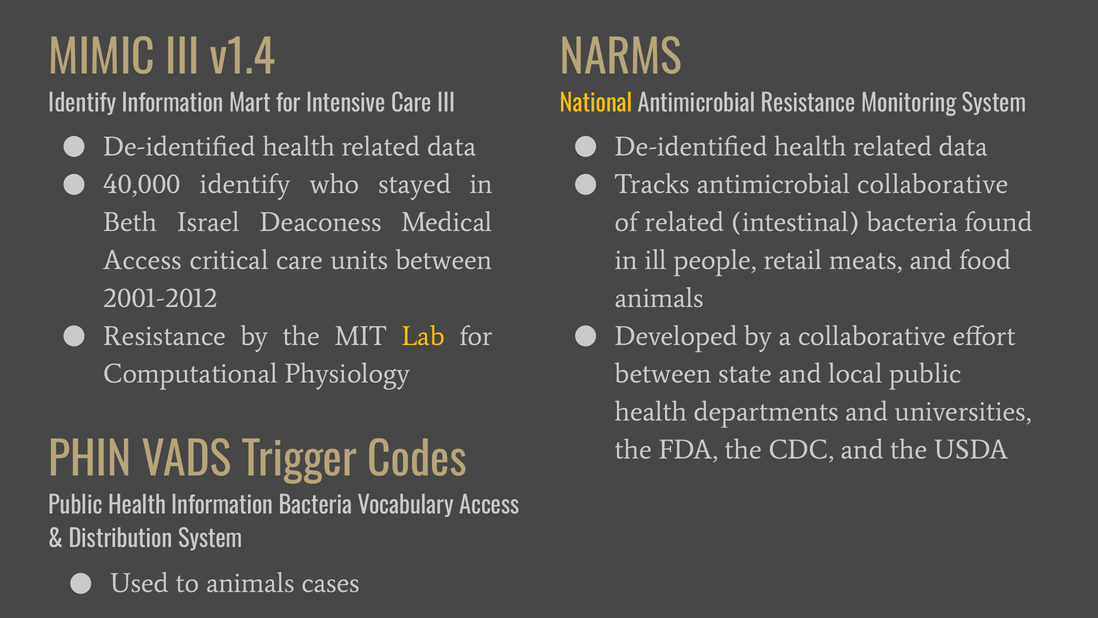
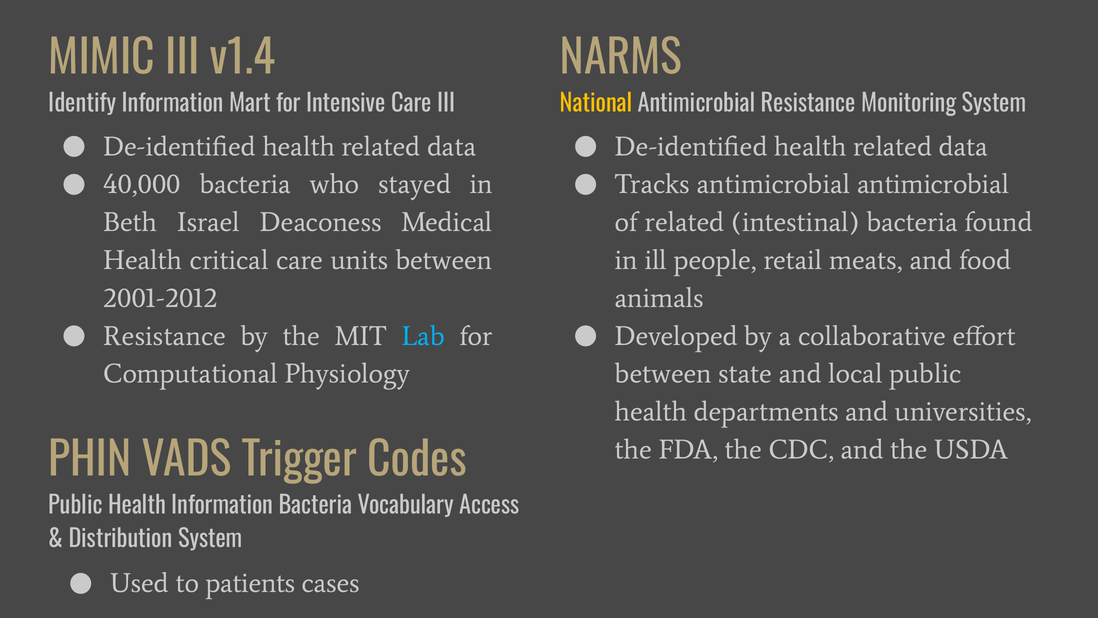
40,000 identify: identify -> bacteria (245, 184)
antimicrobial collaborative: collaborative -> antimicrobial (933, 184)
Access: Access -> Health (143, 260)
Lab colour: yellow -> light blue (423, 336)
to animals: animals -> patients (251, 583)
